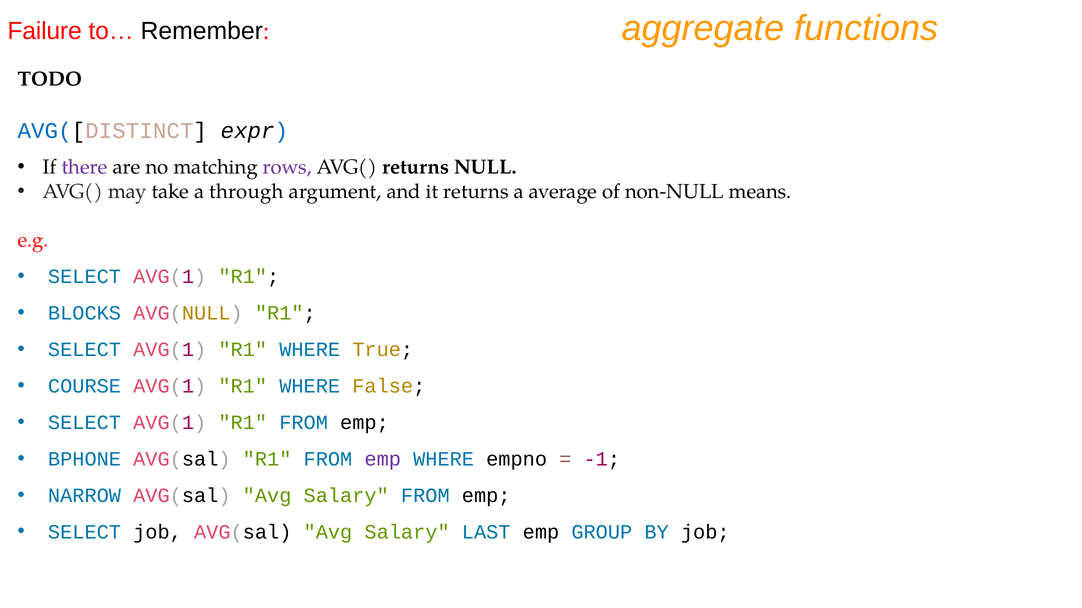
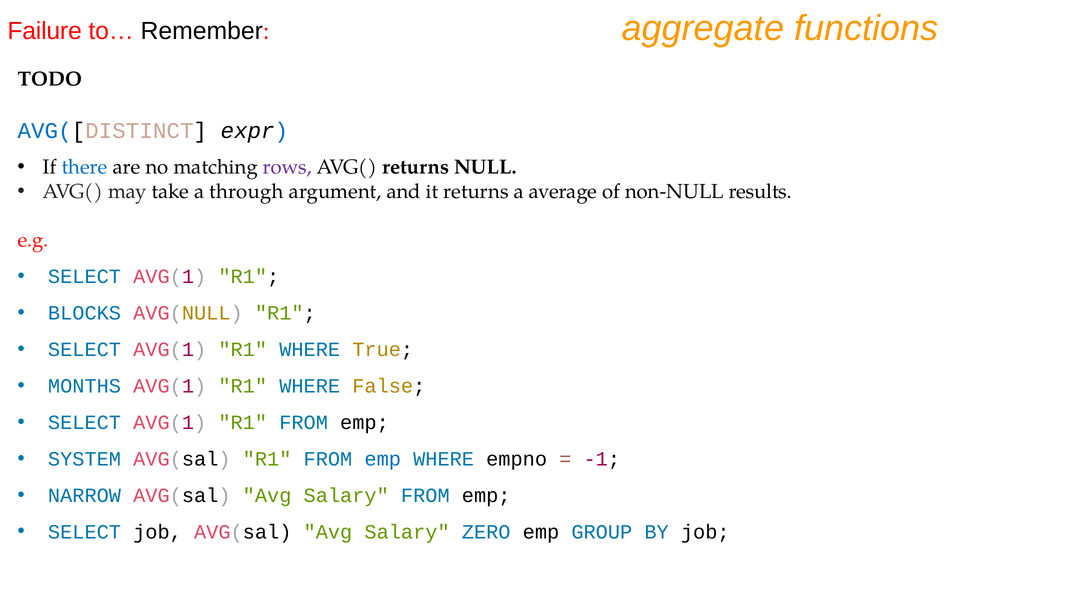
there colour: purple -> blue (85, 167)
means: means -> results (760, 192)
COURSE: COURSE -> MONTHS (85, 386)
BPHONE: BPHONE -> SYSTEM (85, 459)
emp colour: purple -> blue (383, 459)
LAST: LAST -> ZERO (486, 532)
